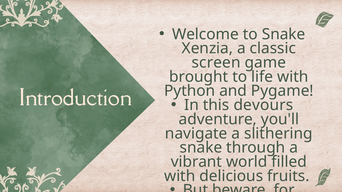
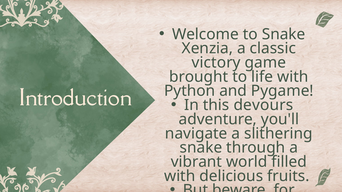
screen: screen -> victory (216, 63)
